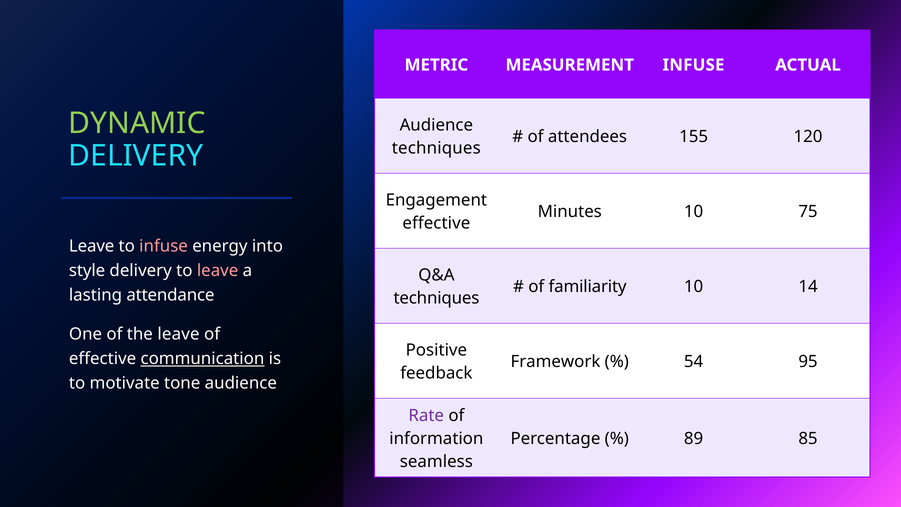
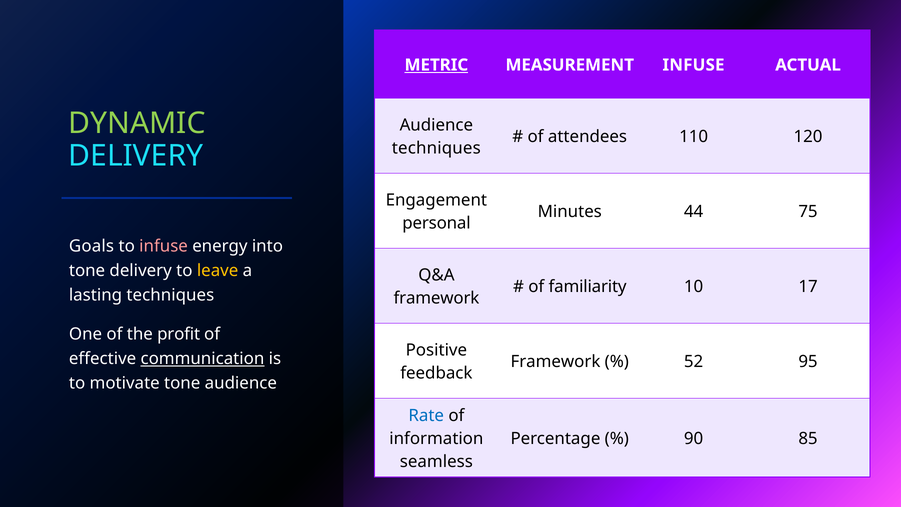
METRIC underline: none -> present (436, 65)
155: 155 -> 110 (694, 137)
Minutes 10: 10 -> 44 (694, 212)
effective: effective -> personal (436, 223)
Leave: Leave -> Goals (91, 246)
style: style -> tone (87, 271)
leave colour: pink -> yellow (218, 271)
14: 14 -> 17 (808, 287)
lasting attendance: attendance -> techniques (170, 295)
techniques: techniques -> framework (436, 298)
the leave: leave -> profit (179, 334)
54: 54 -> 52 (694, 362)
Rate colour: purple -> blue (426, 415)
89: 89 -> 90 (694, 438)
